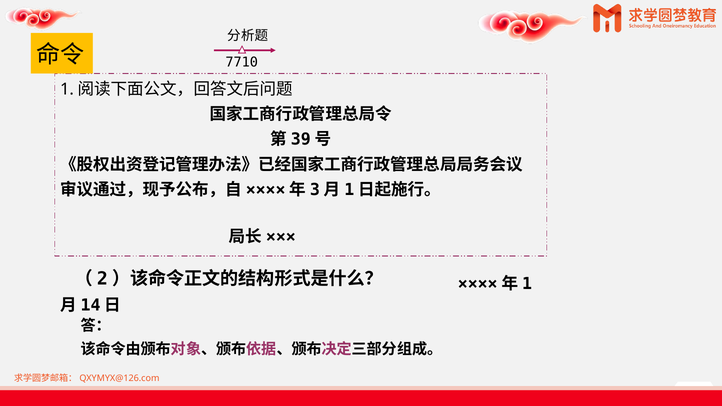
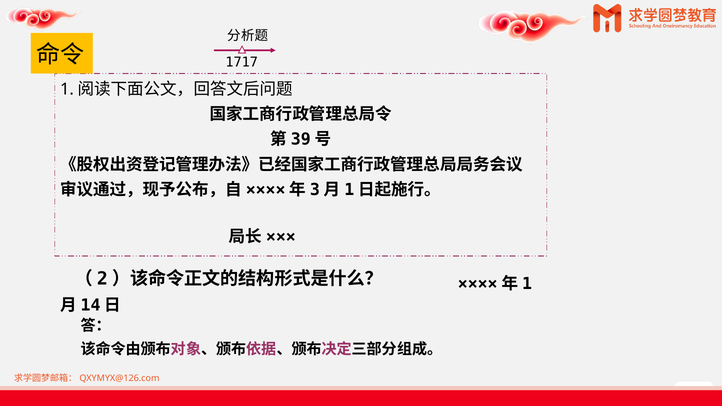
7710: 7710 -> 1717 (242, 62)
